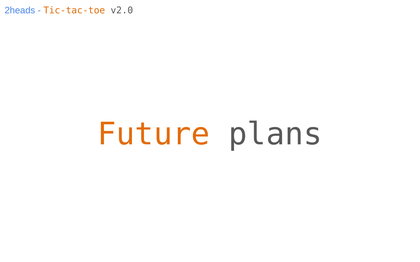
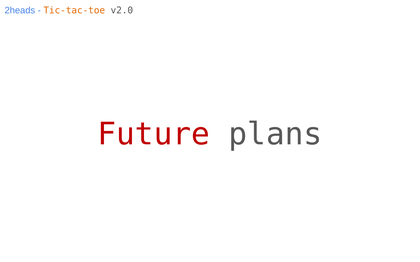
Future colour: orange -> red (154, 134)
